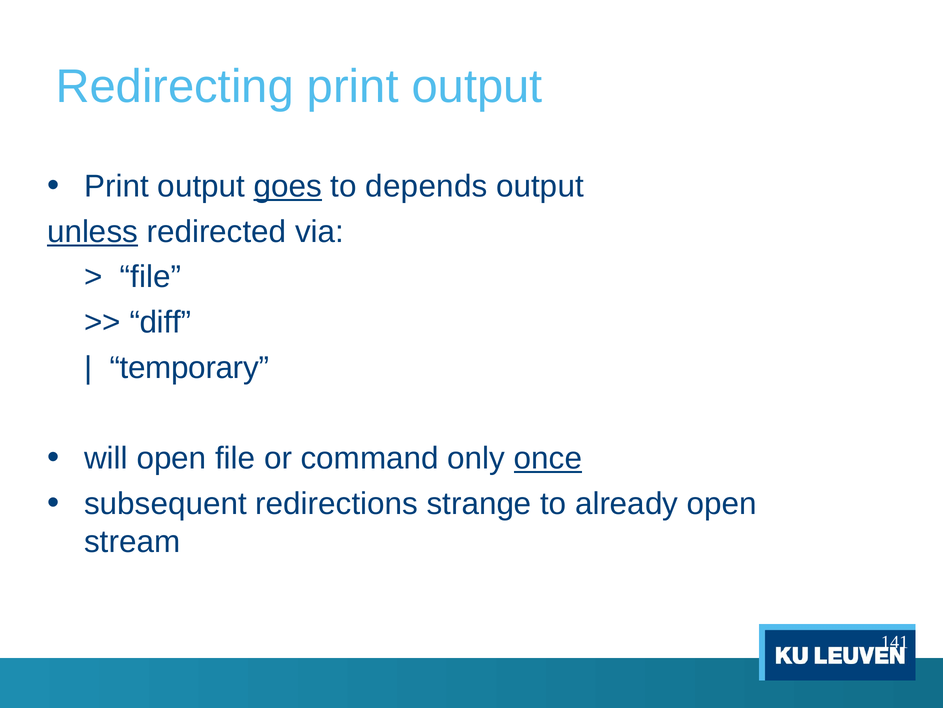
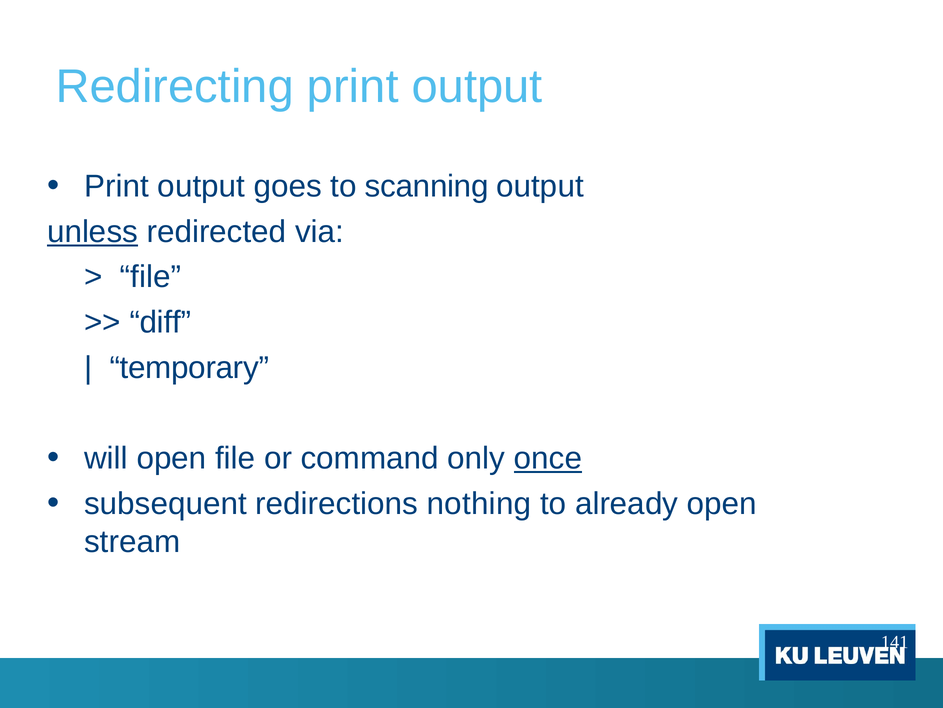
goes underline: present -> none (288, 186)
depends: depends -> scanning (427, 186)
strange: strange -> nothing (479, 503)
